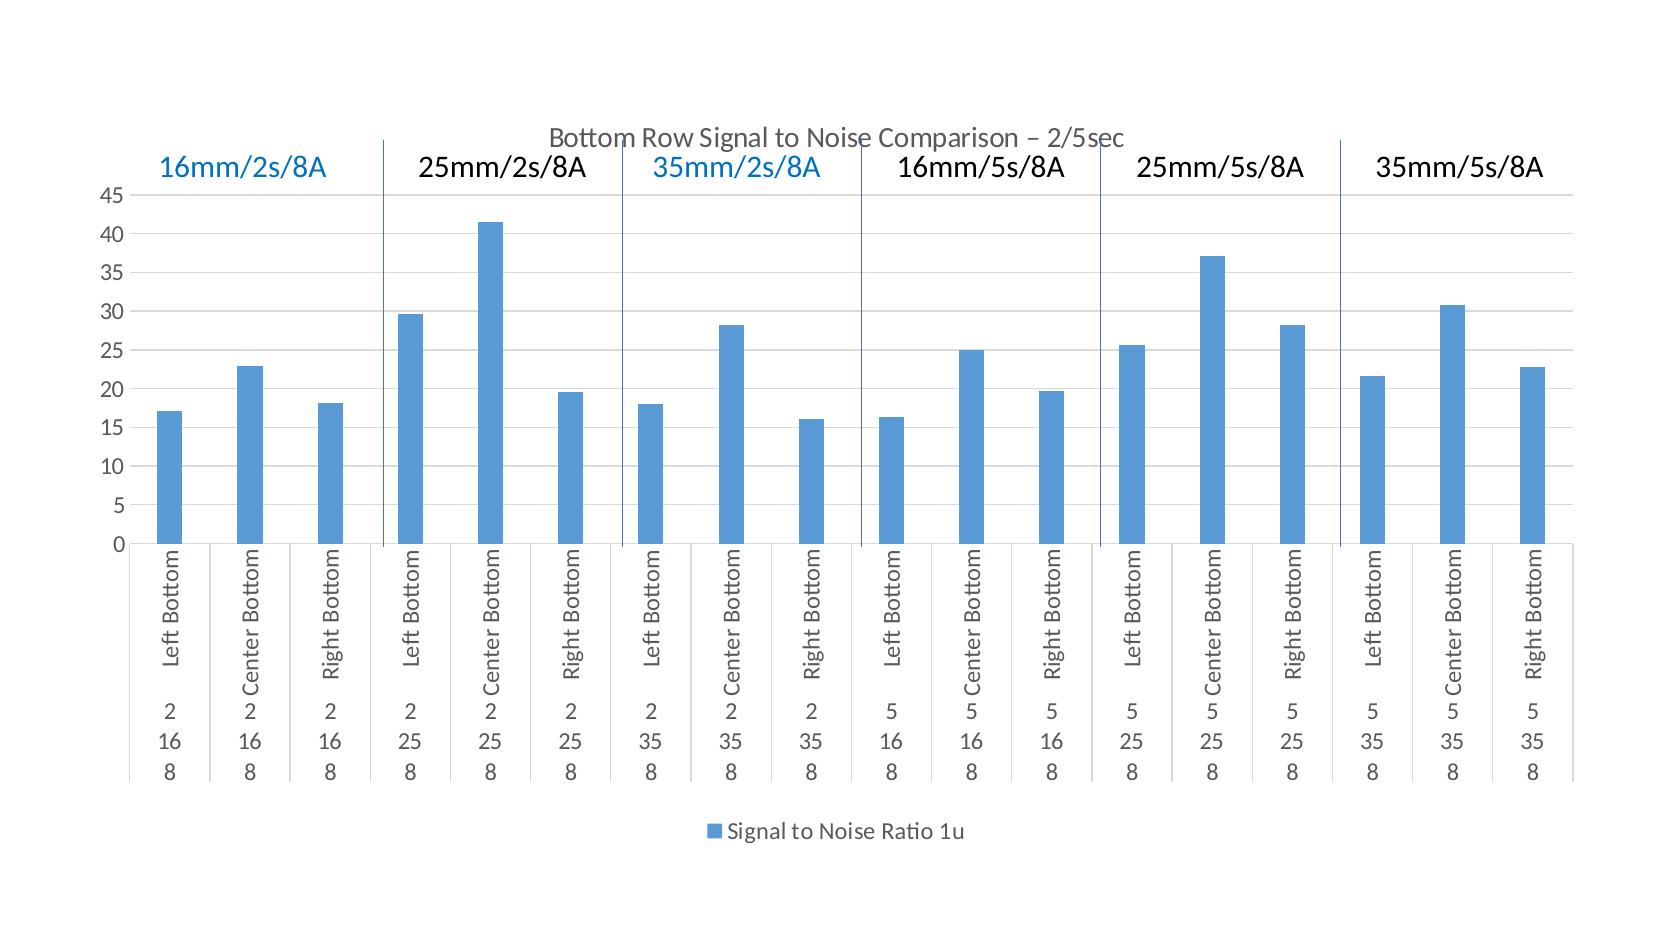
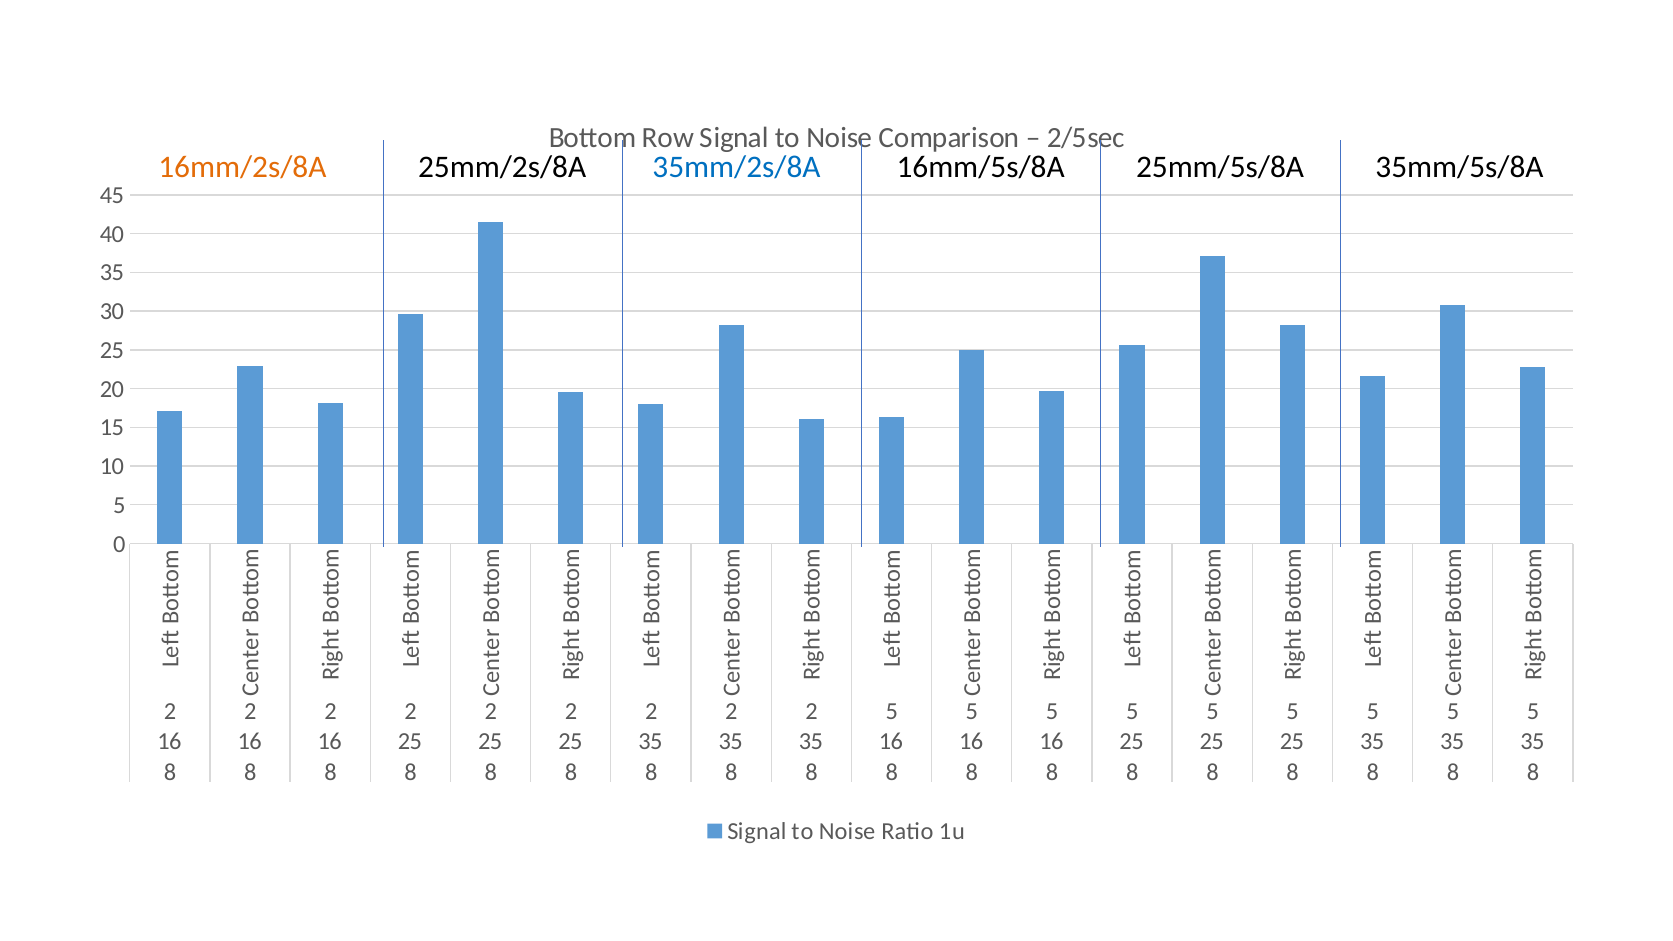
16mm/2s/8A colour: blue -> orange (242, 168)
